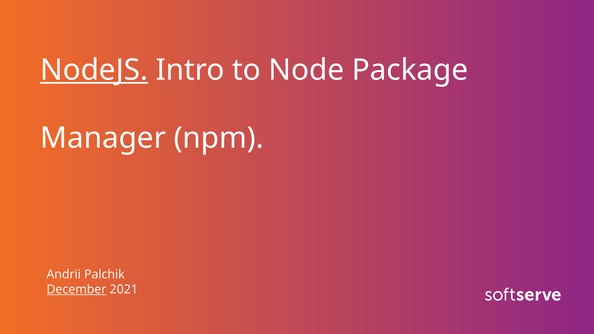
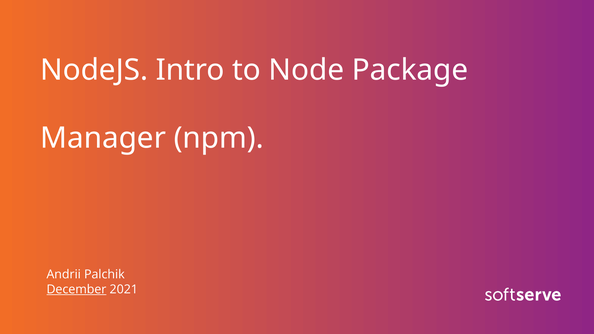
NodeJS underline: present -> none (94, 70)
